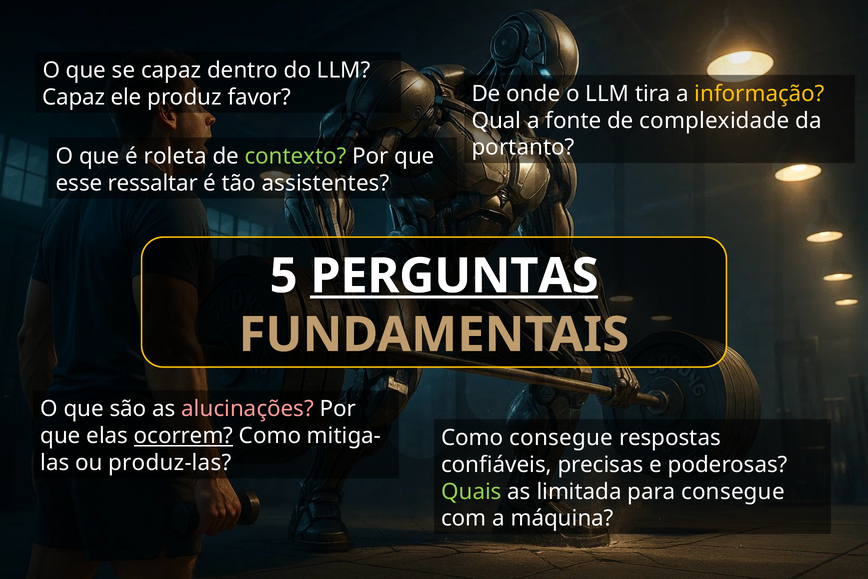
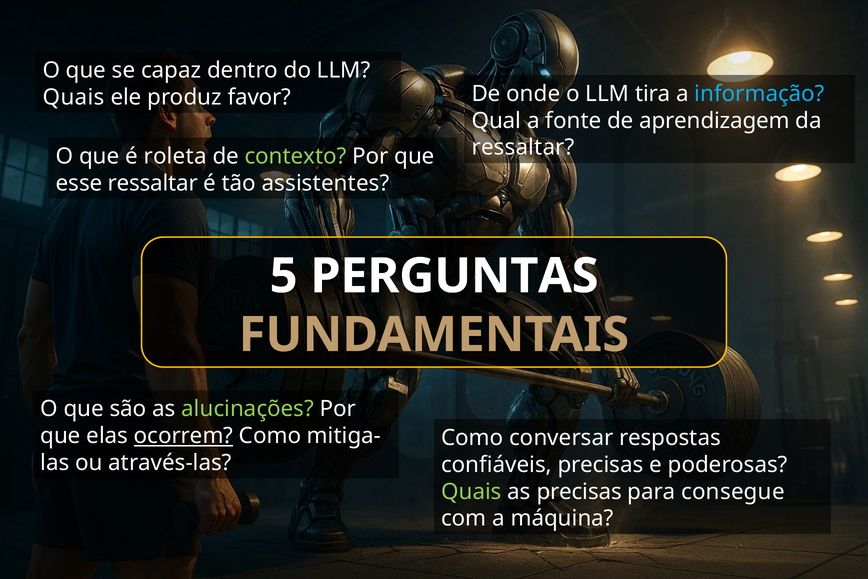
informação colour: yellow -> light blue (760, 94)
Capaz: Capaz -> Quais (74, 97)
complexidade: complexidade -> aprendizagem (715, 121)
portanto: portanto -> ressaltar (523, 147)
PERGUNTAS underline: present -> none (454, 276)
alucinações colour: pink -> light green (248, 409)
Como consegue: consegue -> conversar (561, 437)
produz-las: produz-las -> através-las (170, 463)
as limitada: limitada -> precisas (579, 491)
